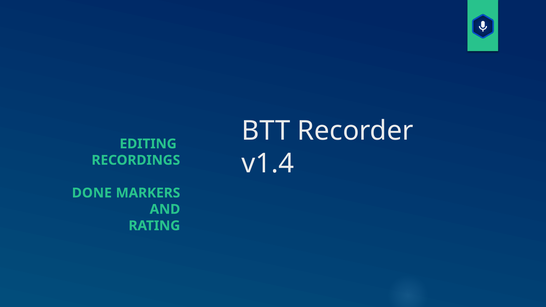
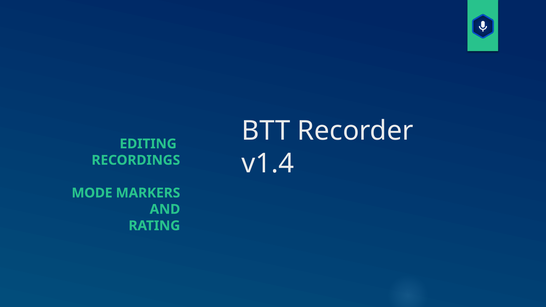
DONE: DONE -> MODE (92, 193)
